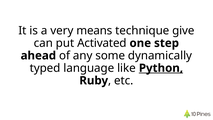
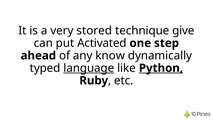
means: means -> stored (94, 31)
some: some -> know (110, 56)
language underline: none -> present (89, 68)
